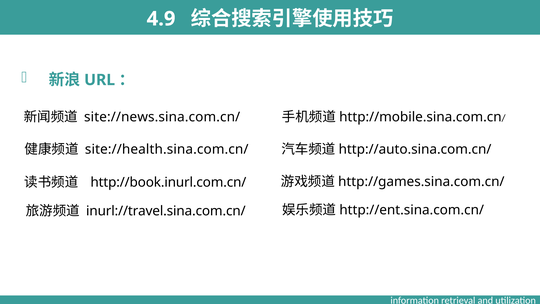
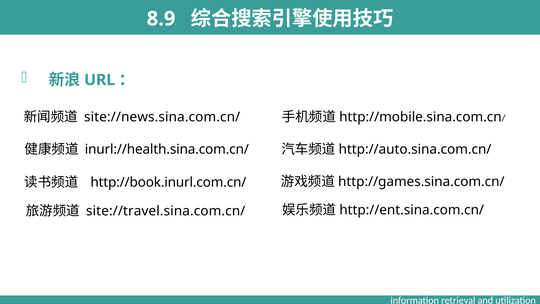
4.9: 4.9 -> 8.9 (161, 19)
site://health.sina.com.cn/: site://health.sina.com.cn/ -> inurl://health.sina.com.cn/ (167, 149)
inurl://travel.sina.com.cn/: inurl://travel.sina.com.cn/ -> site://travel.sina.com.cn/ (166, 211)
